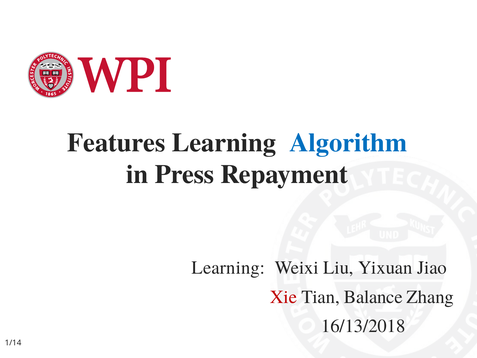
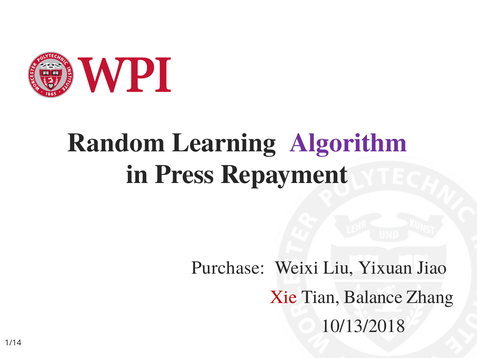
Features: Features -> Random (116, 143)
Algorithm colour: blue -> purple (348, 143)
Learning: Learning -> Purchase (228, 268)
16/13/2018: 16/13/2018 -> 10/13/2018 (363, 326)
